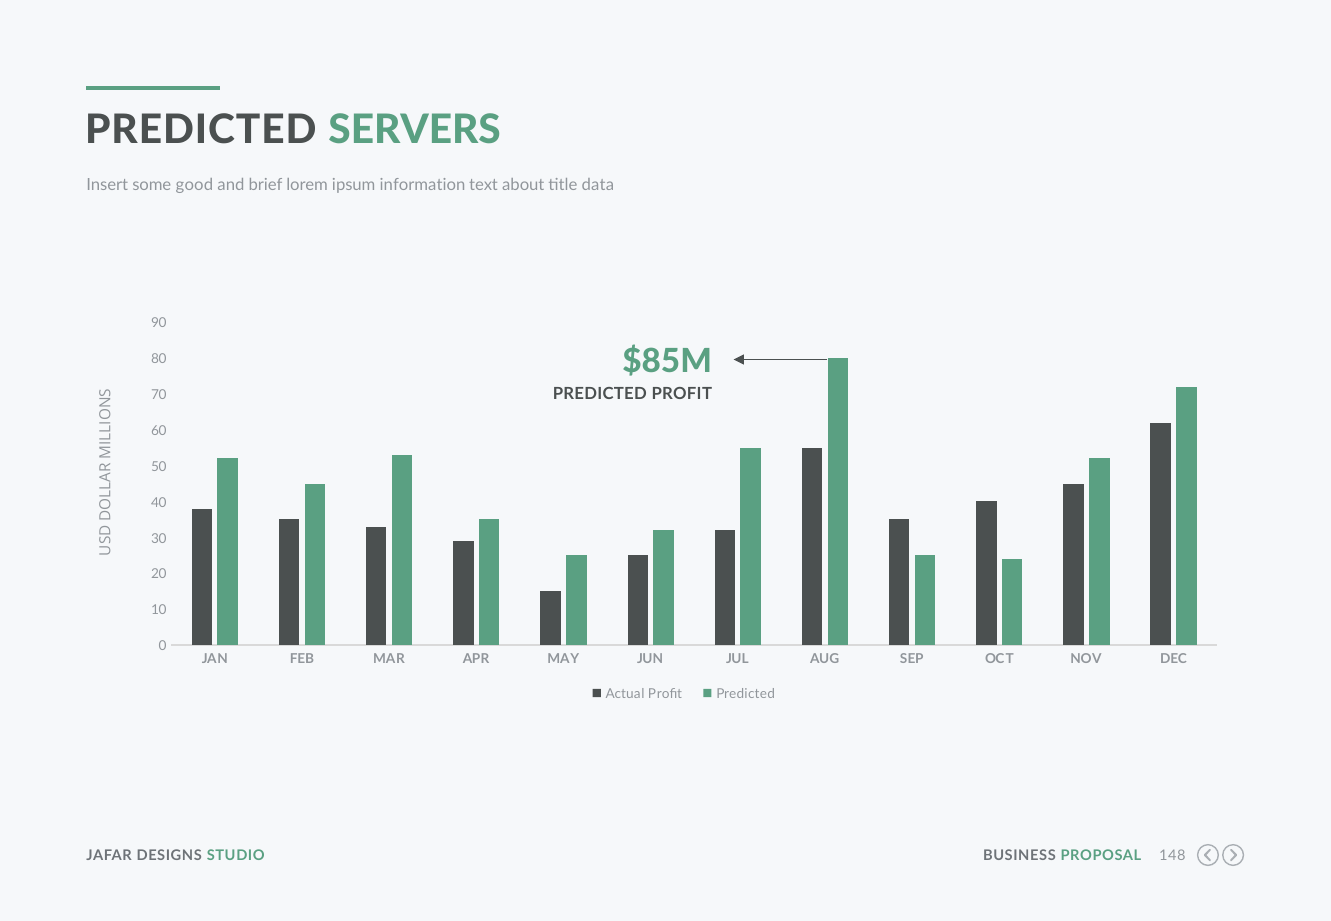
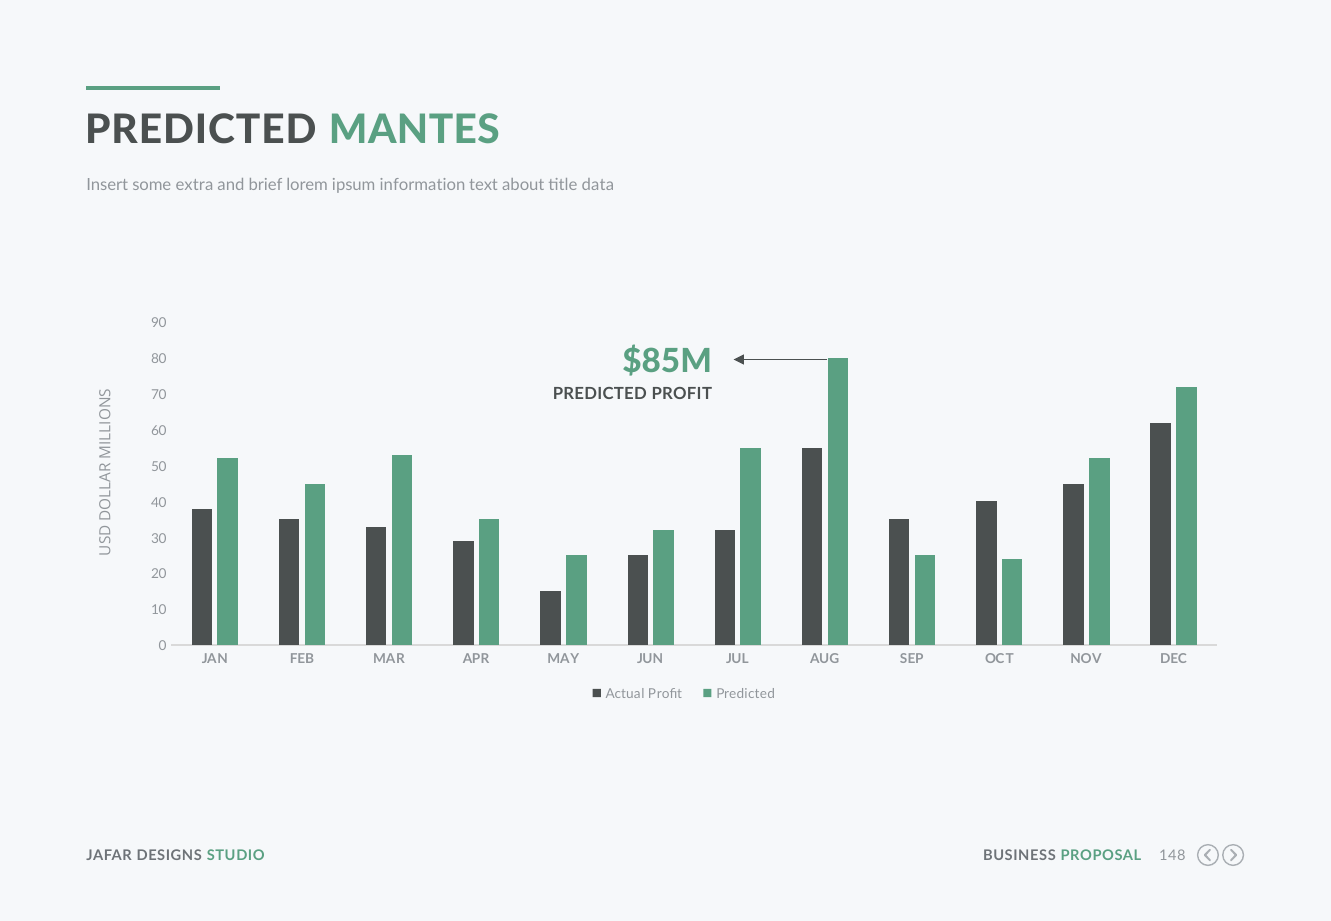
SERVERS: SERVERS -> MANTES (414, 130)
good: good -> extra (194, 185)
